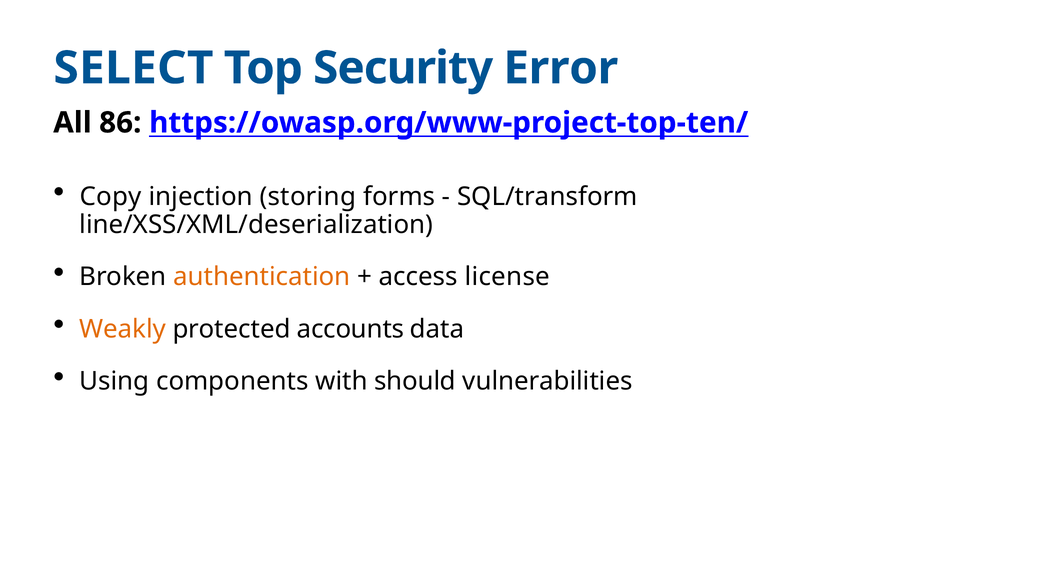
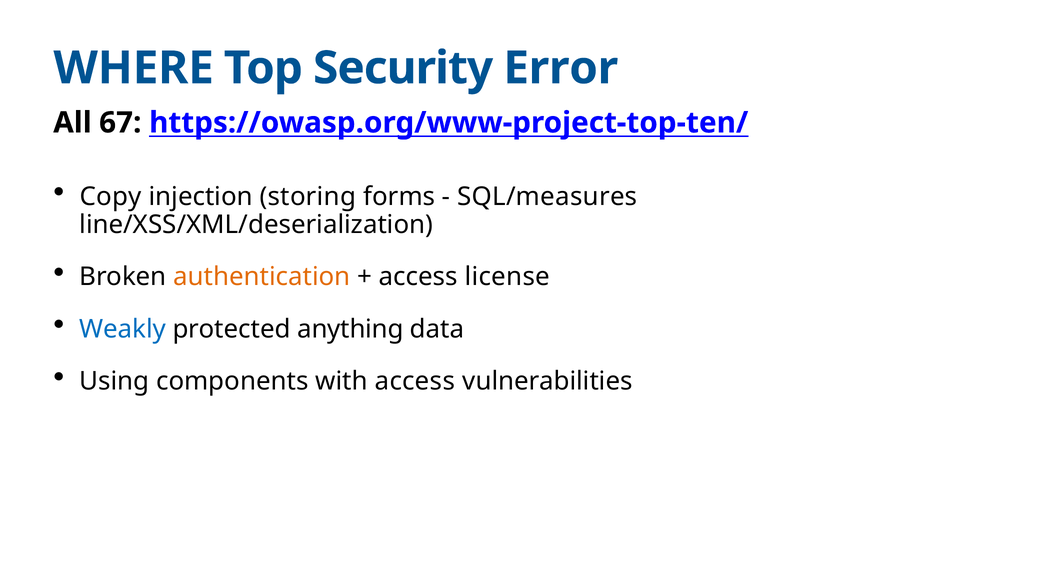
SELECT: SELECT -> WHERE (134, 68)
86: 86 -> 67 (120, 123)
SQL/transform: SQL/transform -> SQL/measures (547, 197)
Weakly colour: orange -> blue (123, 329)
accounts: accounts -> anything (350, 329)
with should: should -> access (415, 382)
